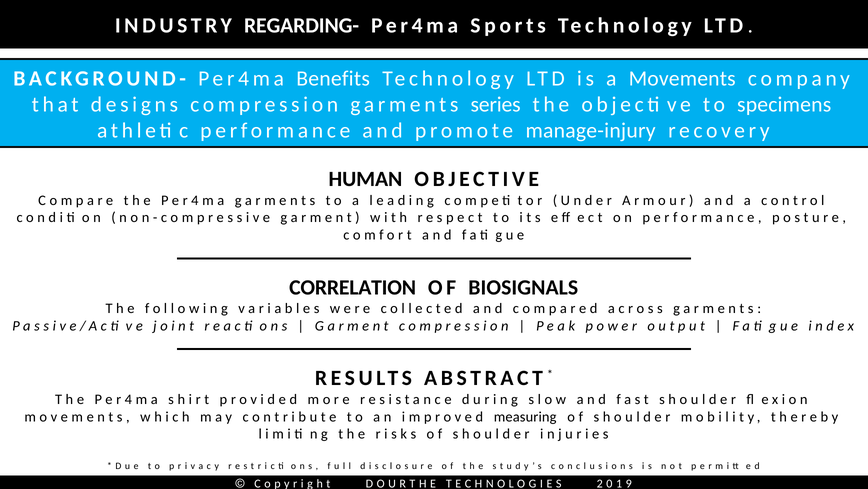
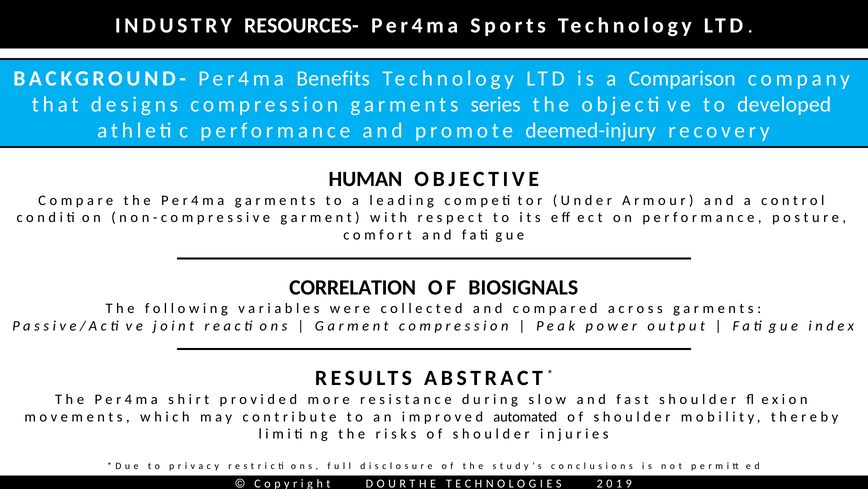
REGARDING-: REGARDING- -> RESOURCES- (301, 25)
Movements: Movements -> Comparison (682, 78)
specimens: specimens -> developed (784, 104)
manage-injury: manage-injury -> deemed-injury (591, 130)
measuring: measuring -> automated (525, 416)
